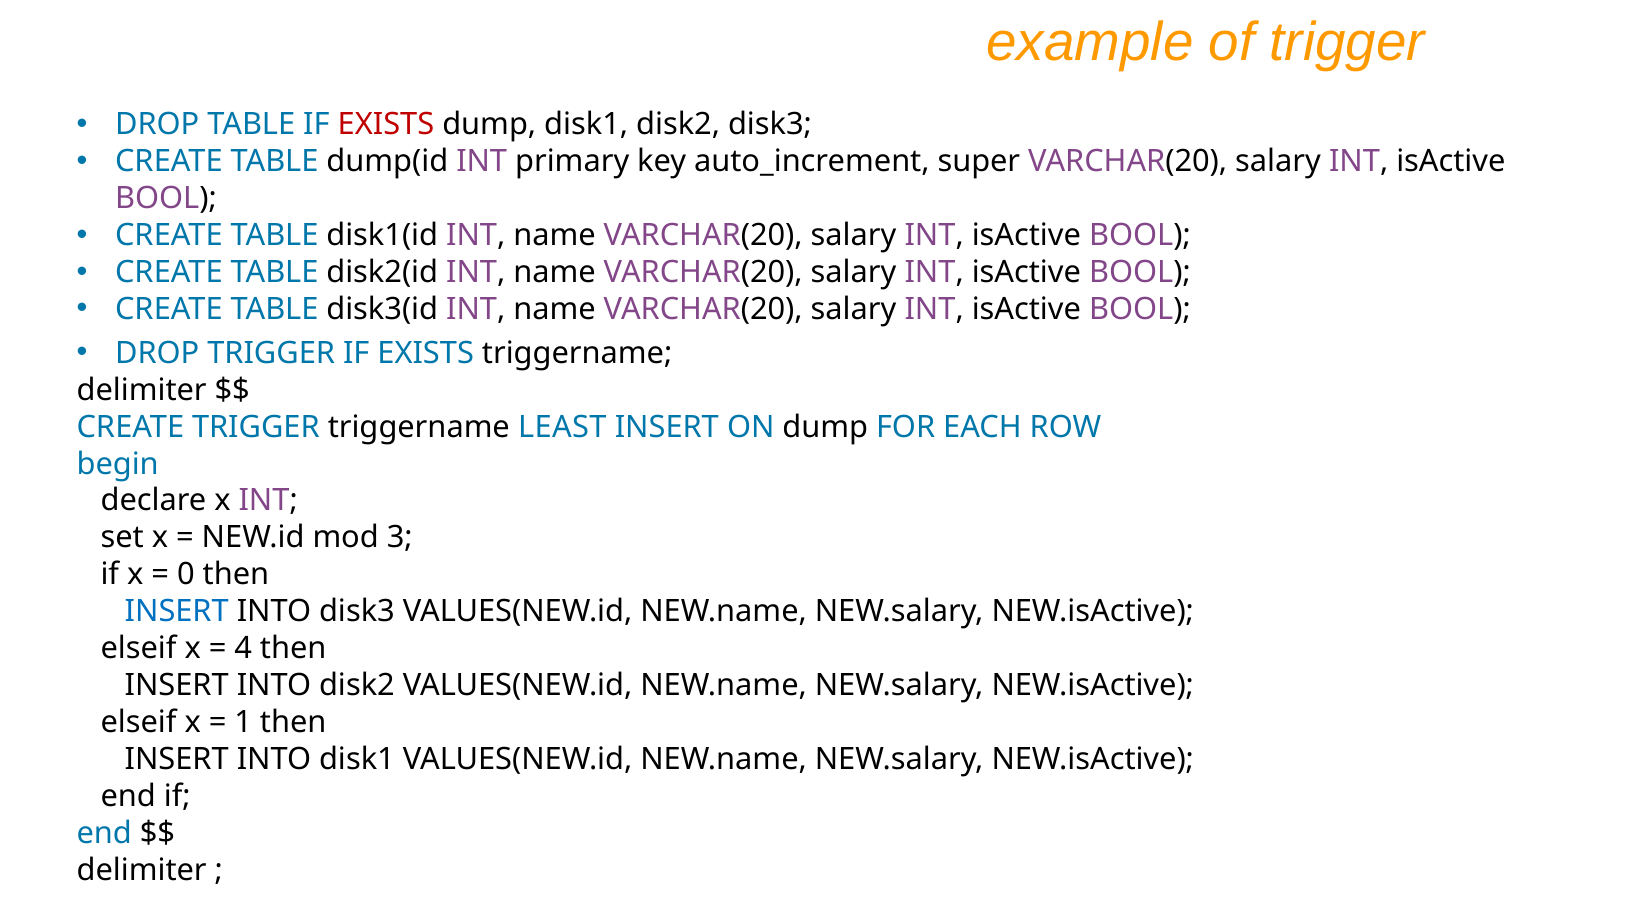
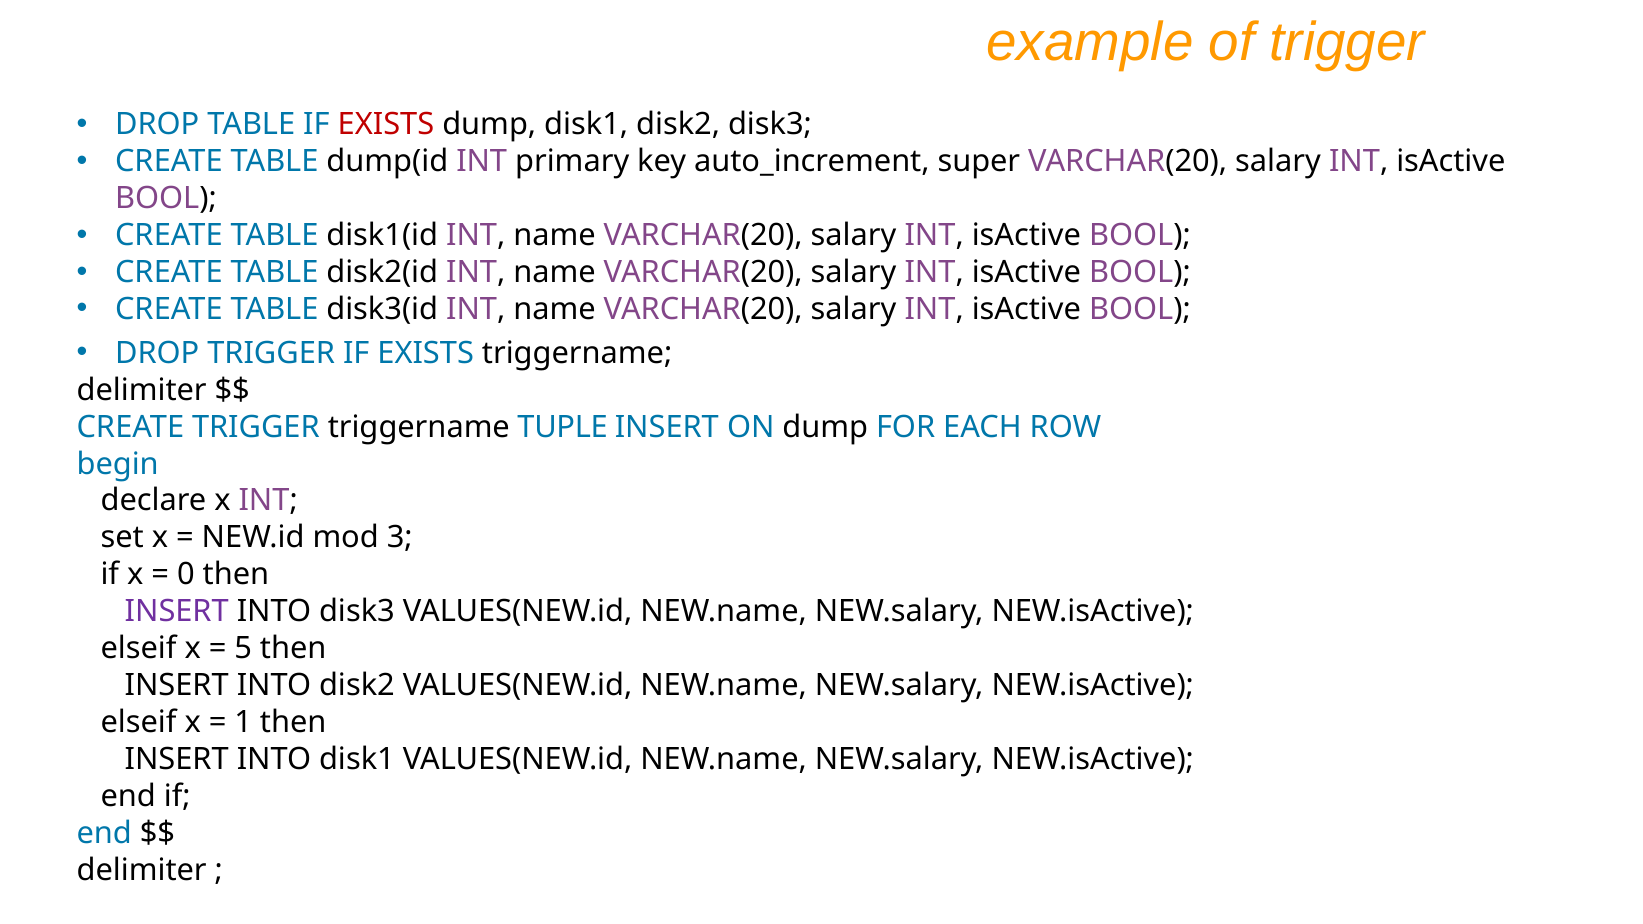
LEAST: LEAST -> TUPLE (563, 427)
INSERT colour: blue -> purple (177, 612)
4: 4 -> 5 (243, 649)
